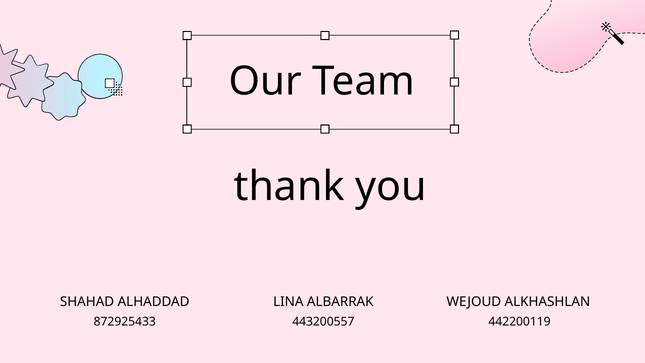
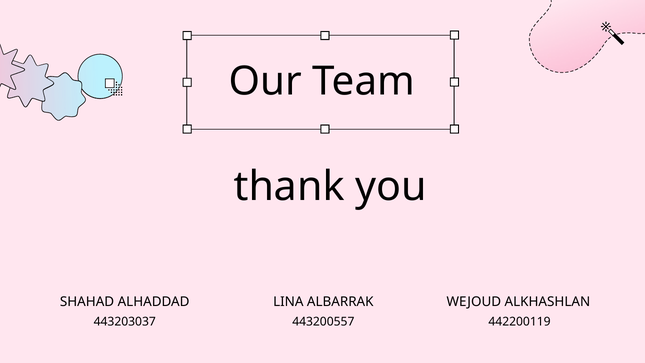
872925433: 872925433 -> 443203037 (125, 322)
